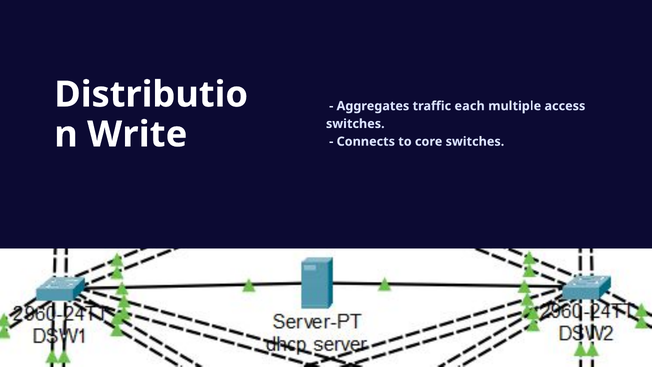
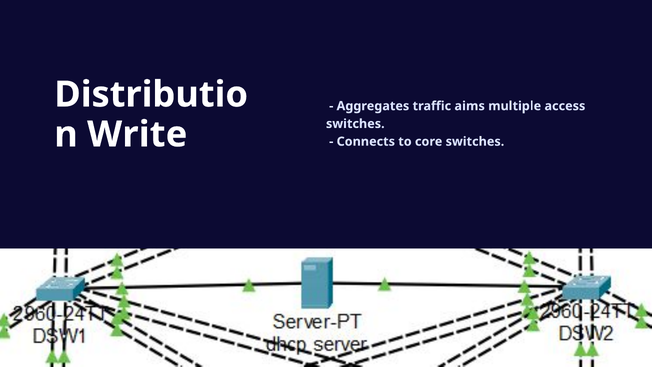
each: each -> aims (470, 106)
